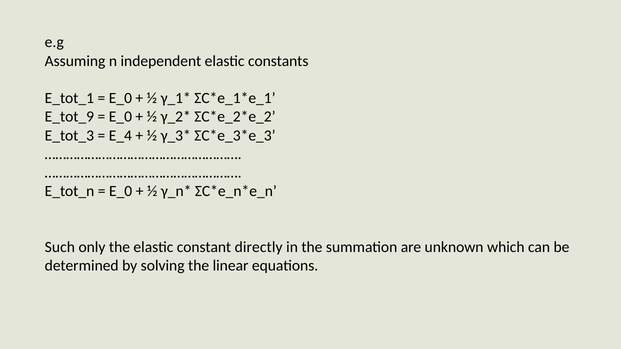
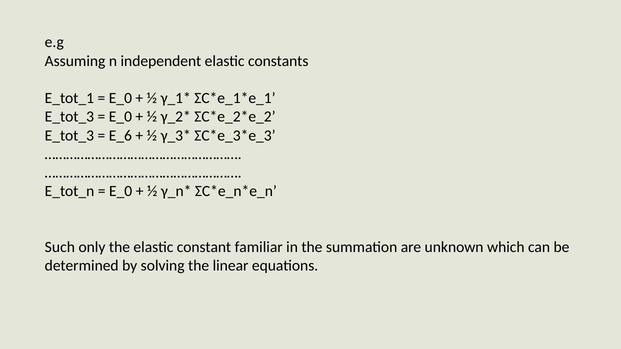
E_tot_9: E_tot_9 -> E_tot_3 (69, 117)
E_4: E_4 -> E_6 (120, 136)
directly: directly -> familiar (259, 247)
